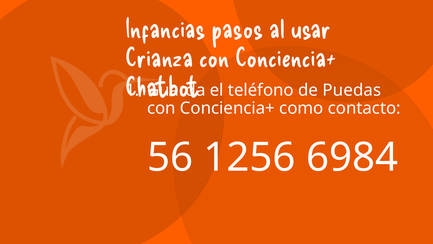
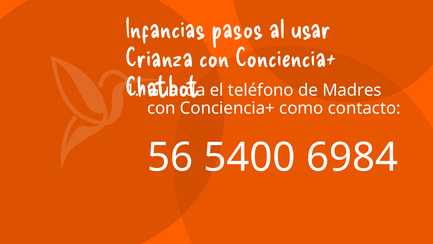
Puedas: Puedas -> Madres (352, 90)
1256: 1256 -> 5400 (250, 157)
